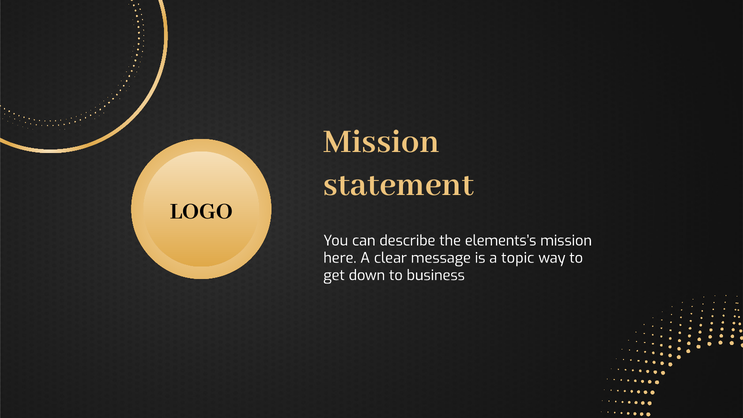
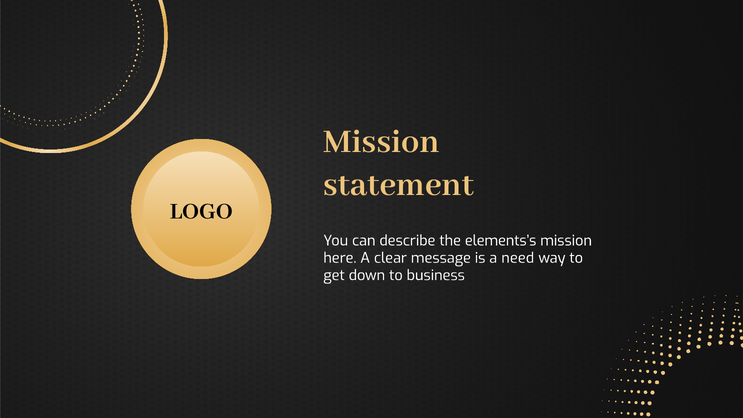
topic: topic -> need (518, 258)
